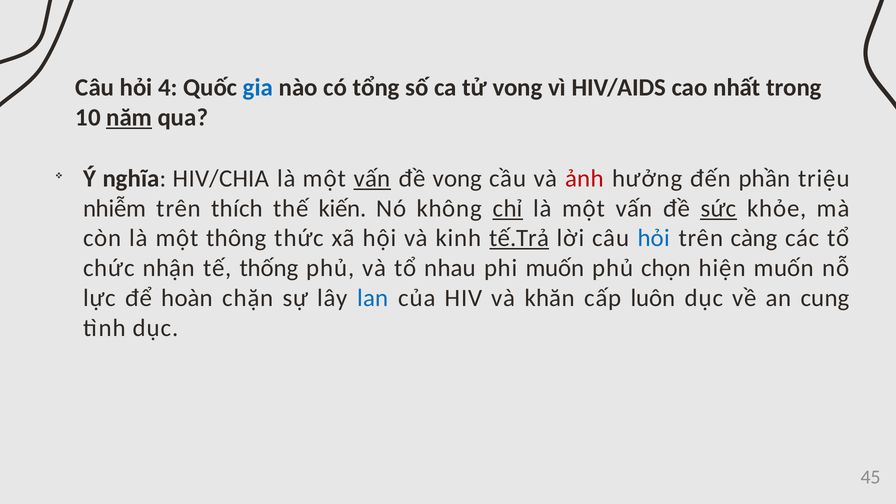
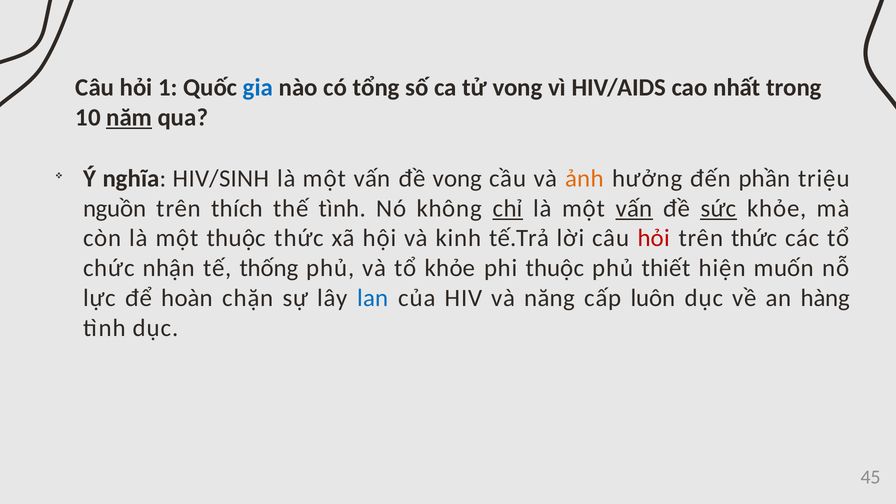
4: 4 -> 1 (168, 88)
HIV/CHIA: HIV/CHIA -> HIV/SINH (221, 178)
vấn underline: present -> none (372, 178)
ảnh colour: red -> orange (585, 178)
nhiễm: nhiễm -> nguồn (115, 208)
thế kiến: kiến -> tình (342, 208)
vấn underline: none -> present (634, 208)
một thông: thông -> thuộc (236, 238)
tế.Trả underline: present -> none (519, 238)
hỏi colour: blue -> red (654, 238)
trên càng: càng -> thức (754, 238)
tổ nhau: nhau -> khỏe (450, 268)
phi muốn: muốn -> thuộc (555, 268)
chọn: chọn -> thiết (666, 268)
khăn: khăn -> năng (550, 298)
cung: cung -> hàng (825, 298)
